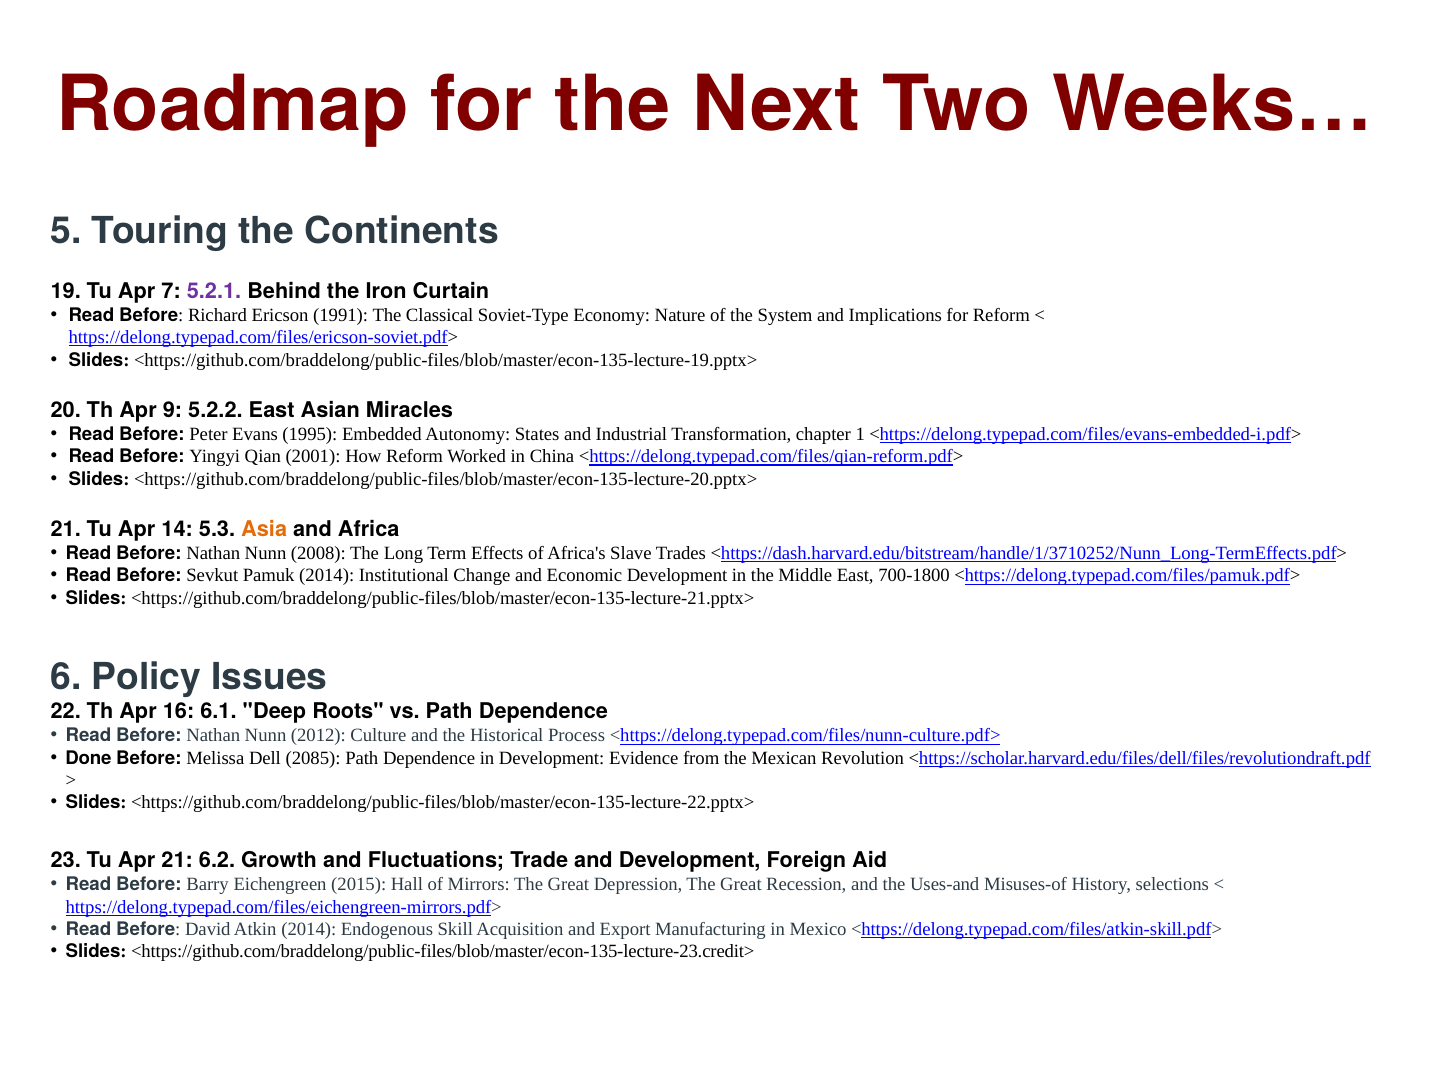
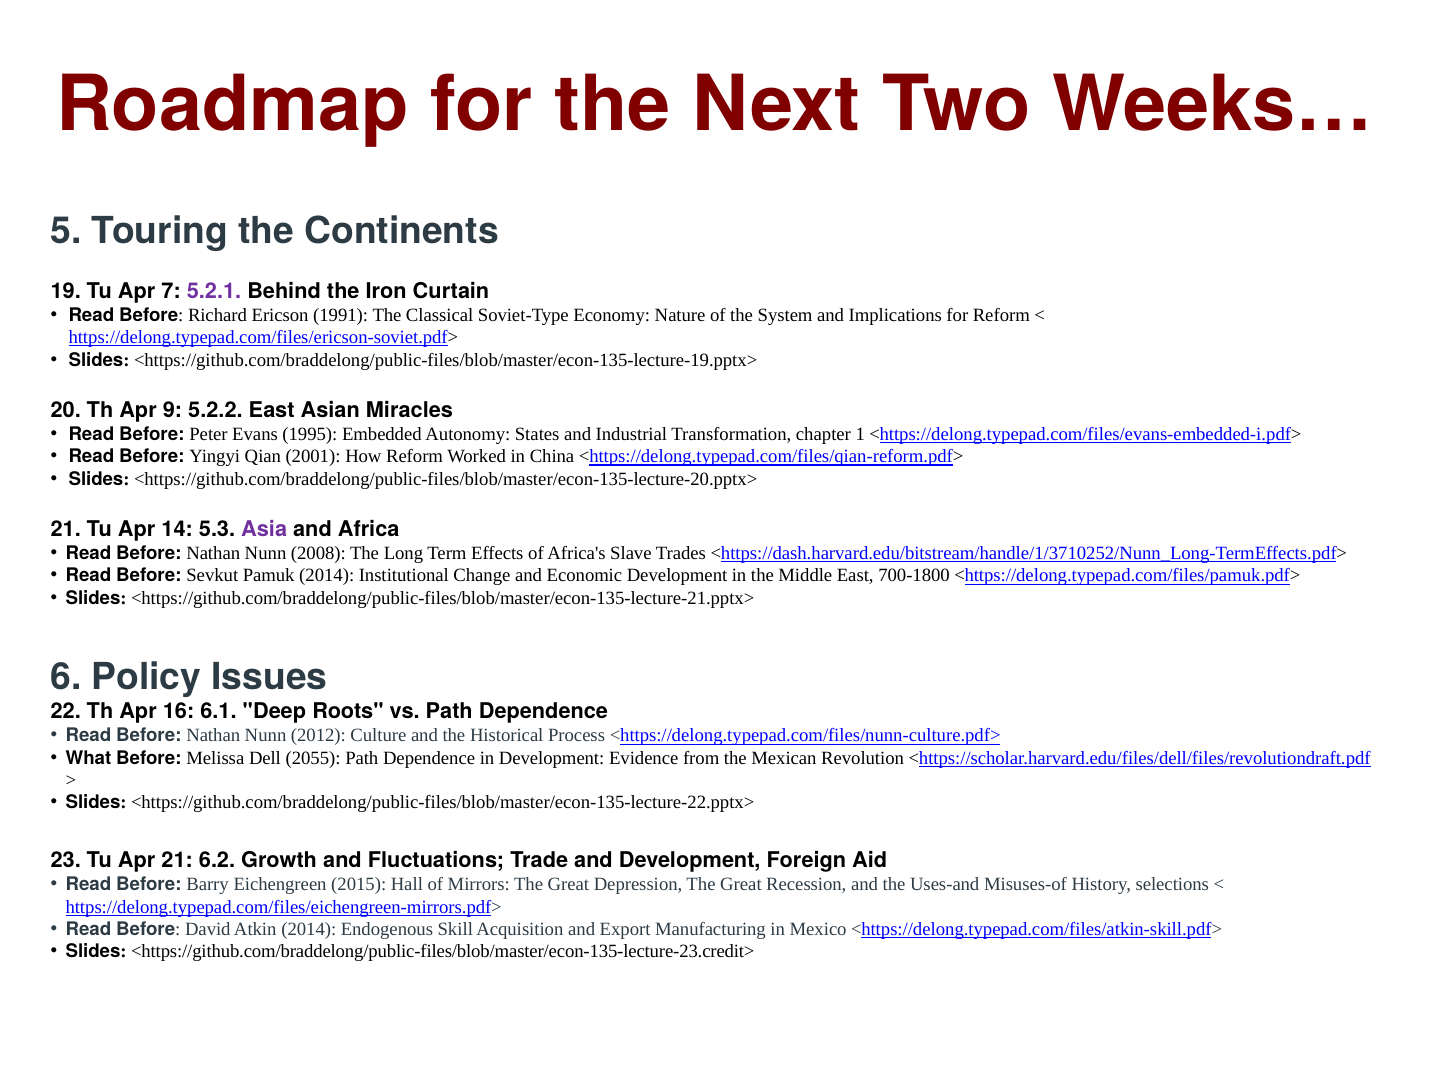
Asia colour: orange -> purple (264, 530)
Done: Done -> What (88, 759)
2085: 2085 -> 2055 (313, 759)
